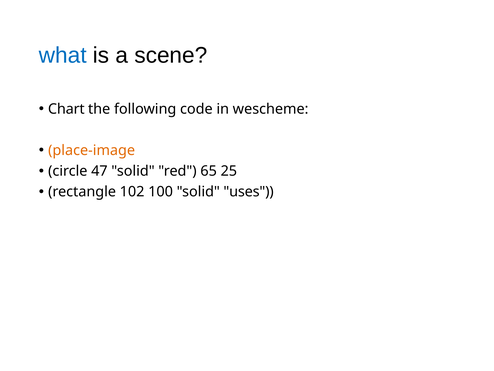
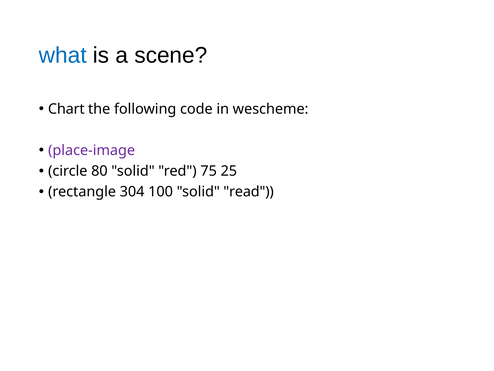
place-image colour: orange -> purple (92, 150)
47: 47 -> 80 (99, 171)
65: 65 -> 75 (209, 171)
102: 102 -> 304 (132, 192)
uses: uses -> read (249, 192)
